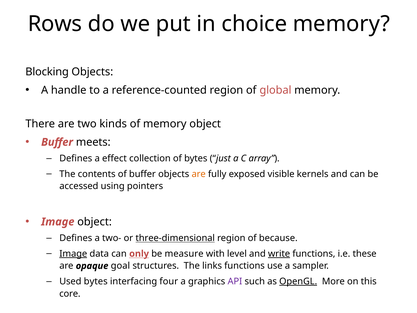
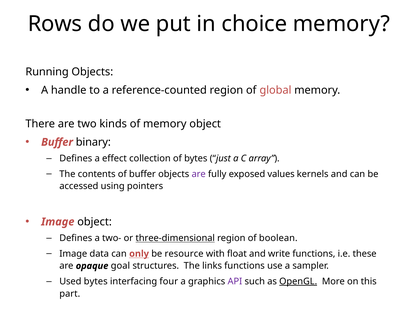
Blocking: Blocking -> Running (47, 72)
meets: meets -> binary (93, 142)
are colour: orange -> purple (199, 174)
visible: visible -> values (281, 174)
because: because -> boolean (278, 238)
Image underline: present -> none (73, 253)
measure: measure -> resource (184, 253)
level: level -> float (237, 253)
write underline: present -> none (279, 253)
core: core -> part (70, 293)
